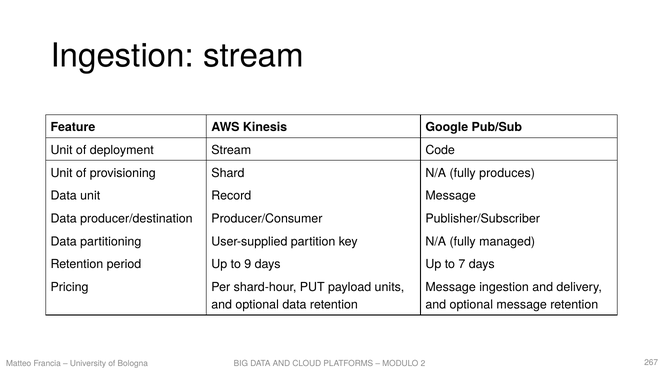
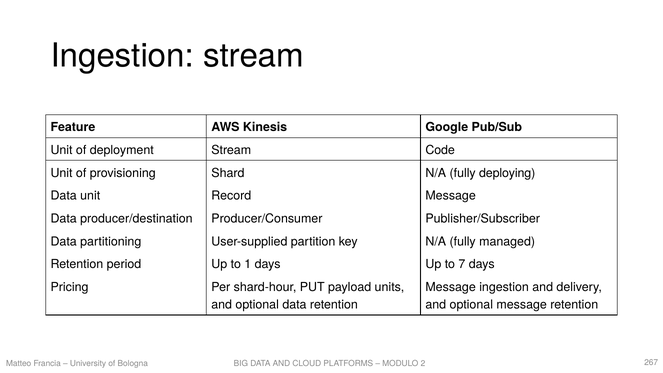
produces: produces -> deploying (507, 173)
9: 9 -> 1 (248, 264)
